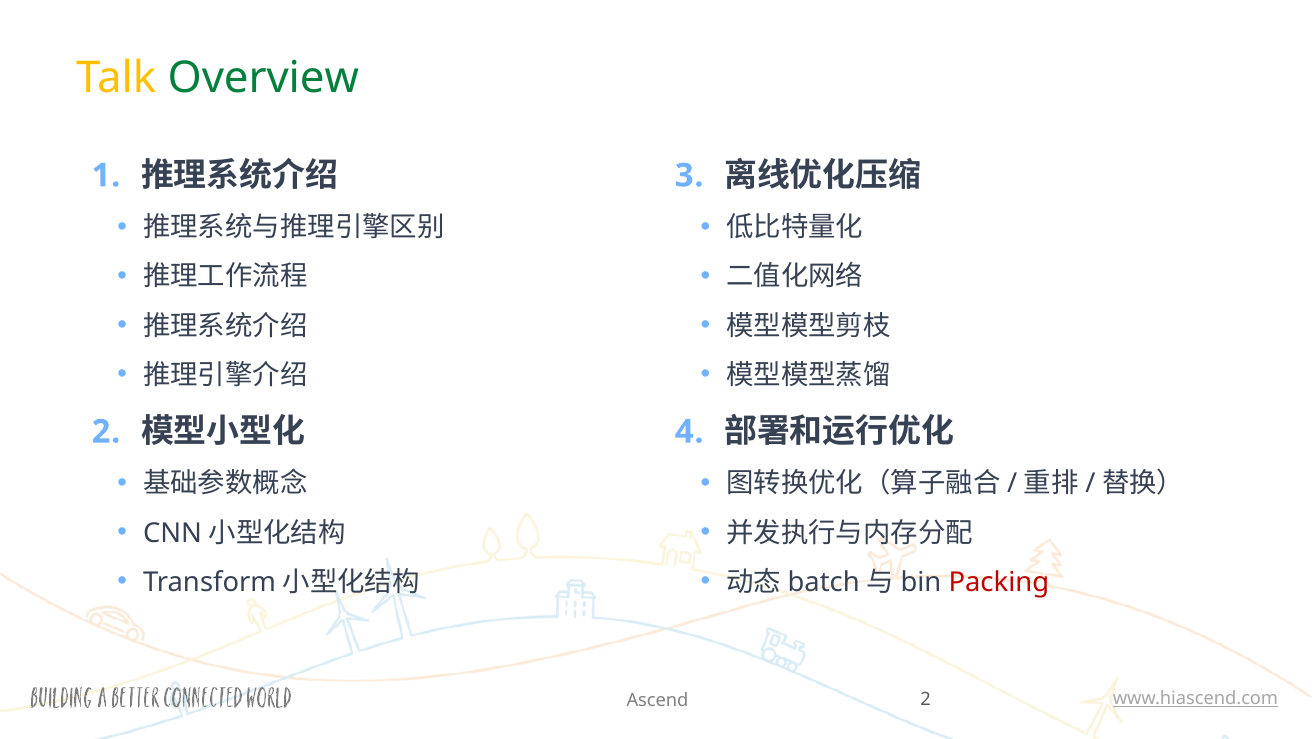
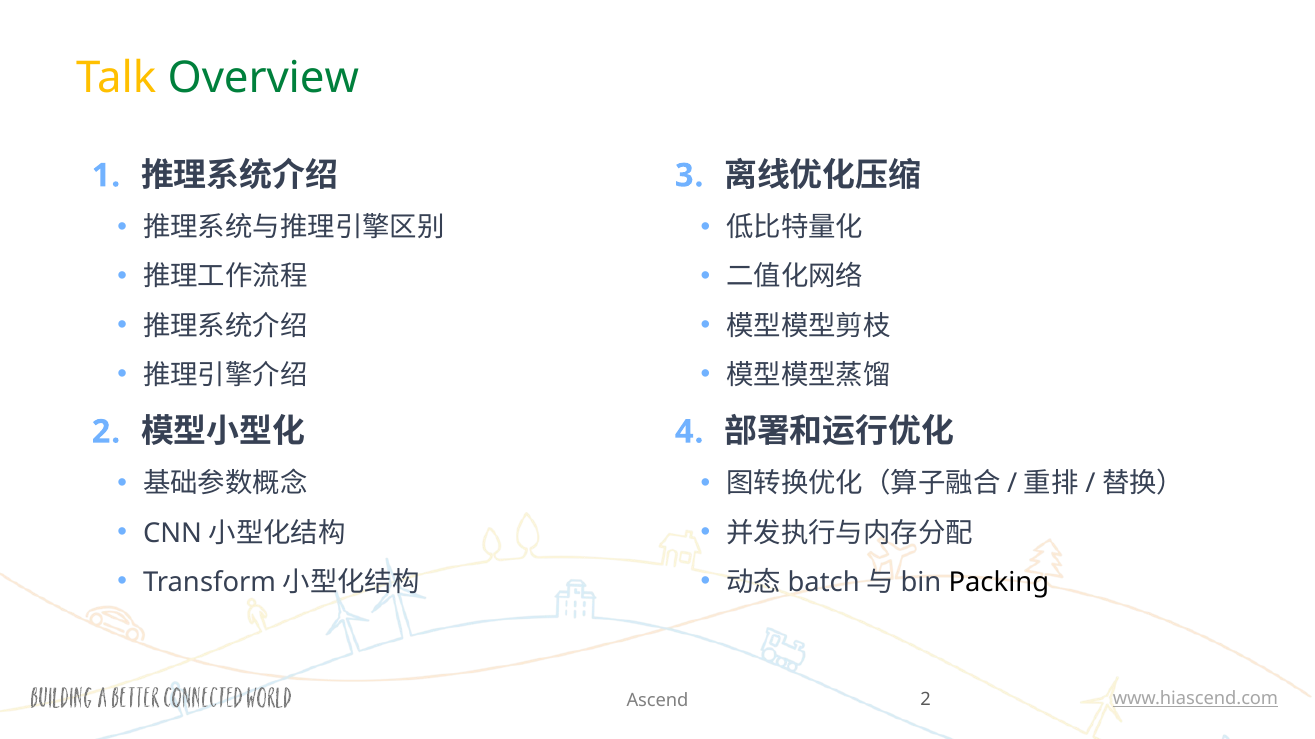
Packing colour: red -> black (999, 583)
